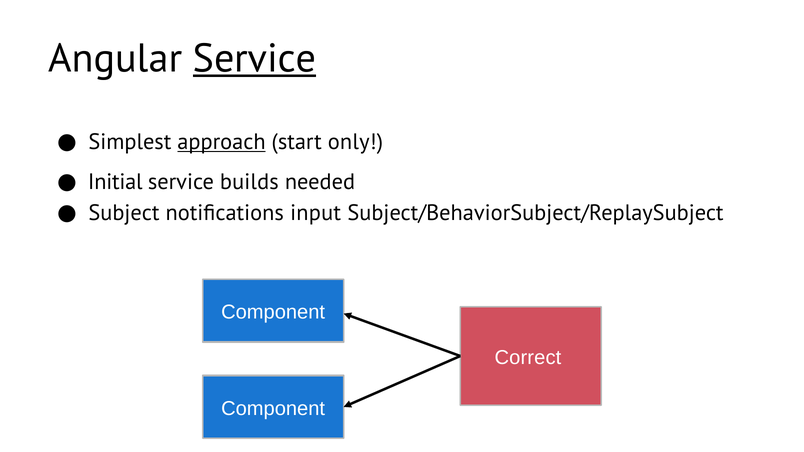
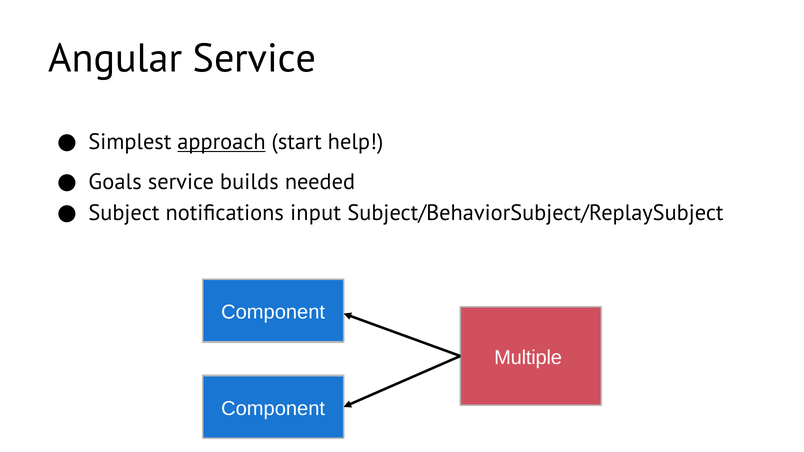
Service underline: present -> none (255, 59)
only: only -> help (356, 142)
Initial: Initial -> Goals (115, 182)
Correct: Correct -> Multiple (528, 358)
